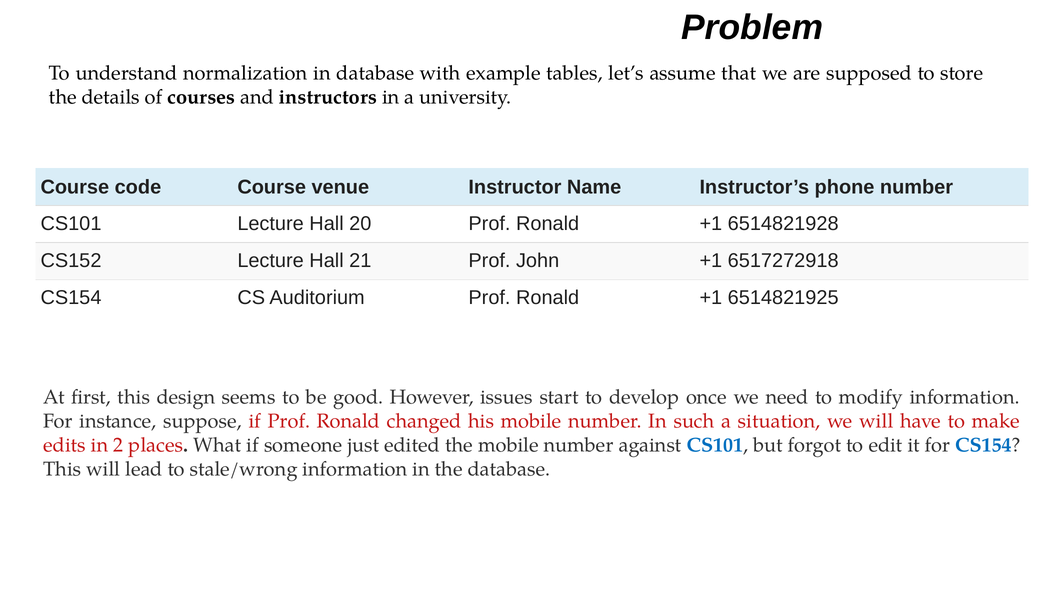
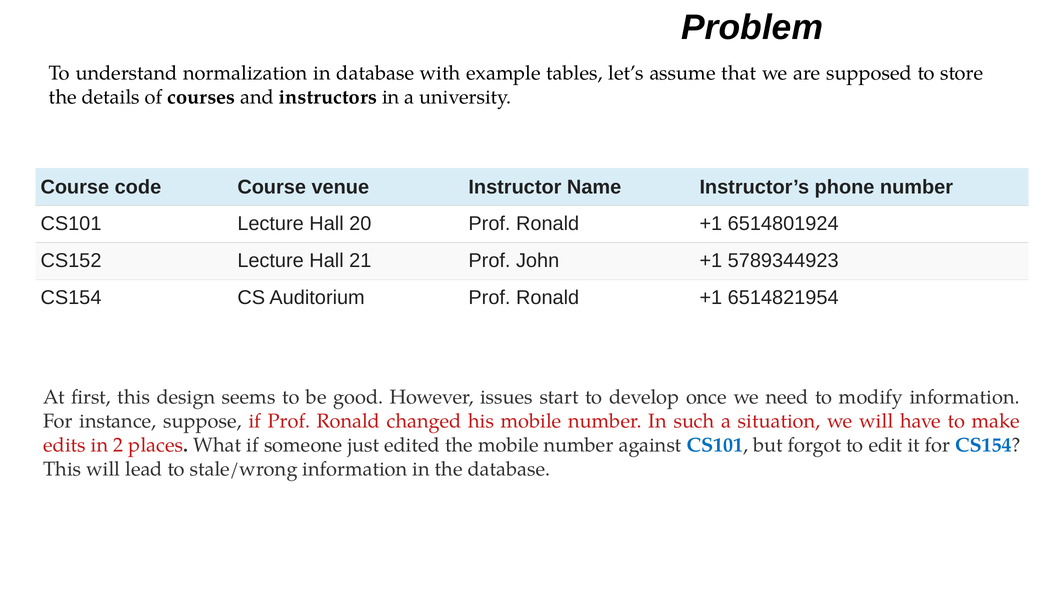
6514821928: 6514821928 -> 6514801924 (783, 224)
6517272918: 6517272918 -> 5789344923 (783, 261)
6514821925: 6514821925 -> 6514821954 (783, 298)
